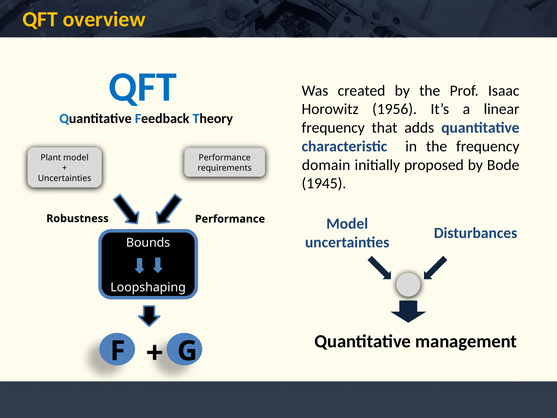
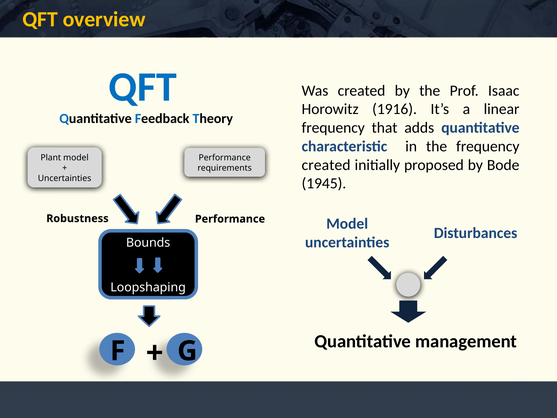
1956: 1956 -> 1916 (395, 109)
domain: domain -> created (326, 165)
